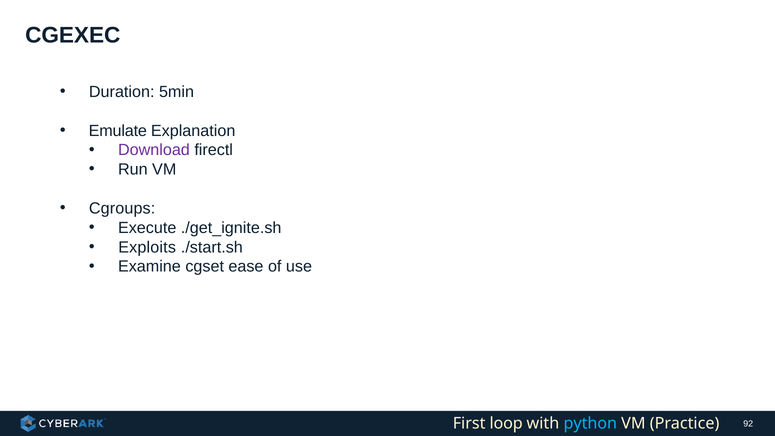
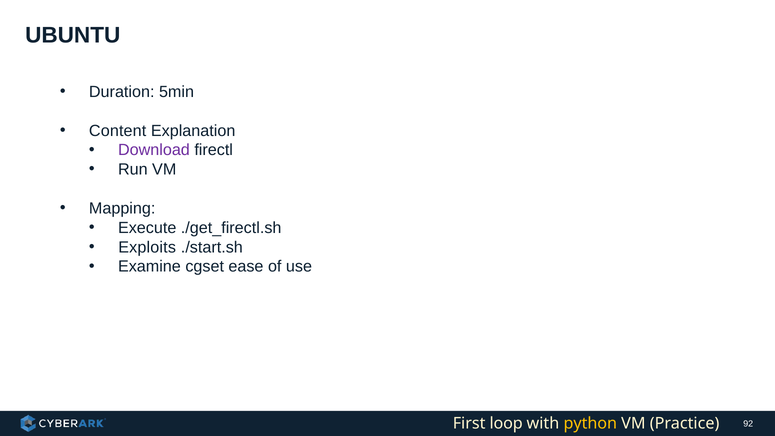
CGEXEC: CGEXEC -> UBUNTU (73, 35)
Emulate: Emulate -> Content (118, 131)
Cgroups: Cgroups -> Mapping (122, 208)
./get_ignite.sh: ./get_ignite.sh -> ./get_firectl.sh (231, 228)
python colour: light blue -> yellow (590, 424)
